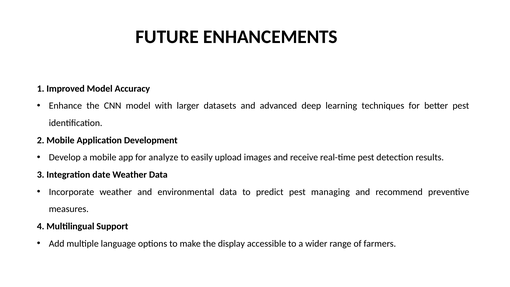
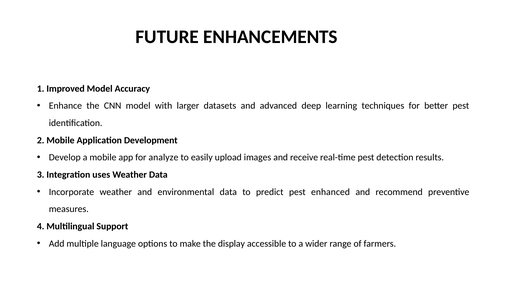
date: date -> uses (101, 175)
managing: managing -> enhanced (331, 192)
